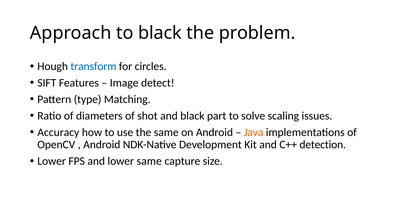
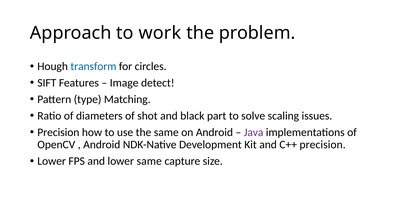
to black: black -> work (160, 33)
Accuracy: Accuracy -> Precision (58, 132)
Java colour: orange -> purple (254, 132)
C++ detection: detection -> precision (323, 145)
